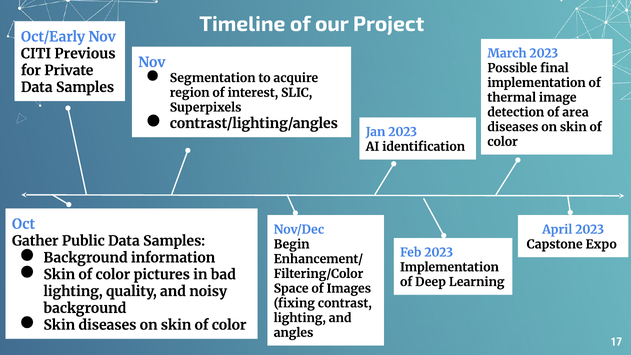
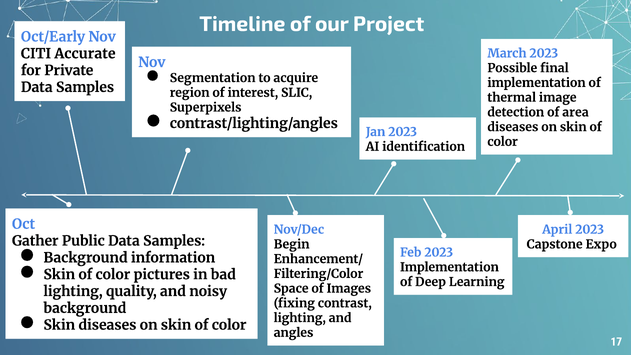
Previous: Previous -> Accurate (85, 54)
